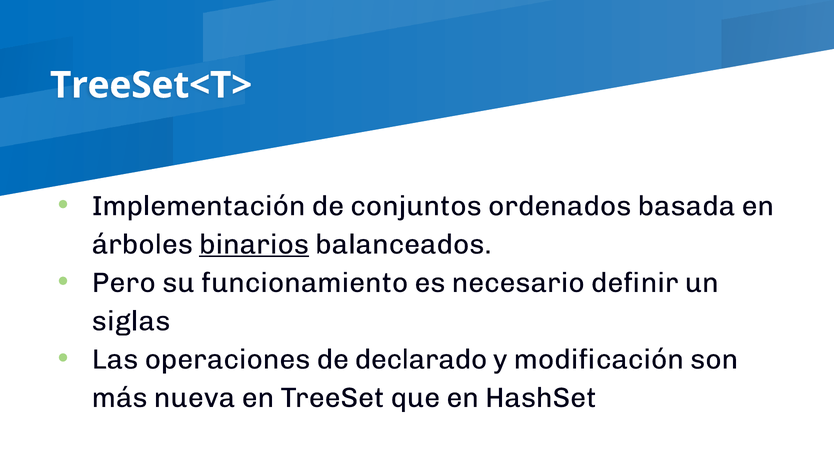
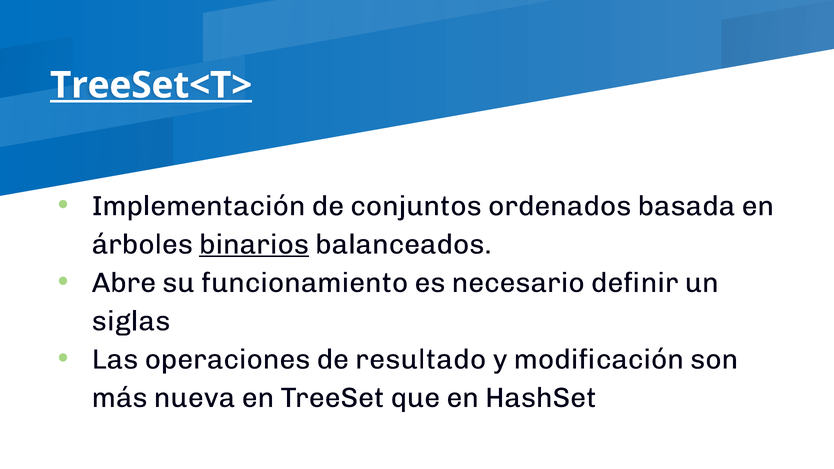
TreeSet<T> underline: none -> present (151, 85)
Pero: Pero -> Abre (124, 283)
declarado: declarado -> resultado (421, 360)
